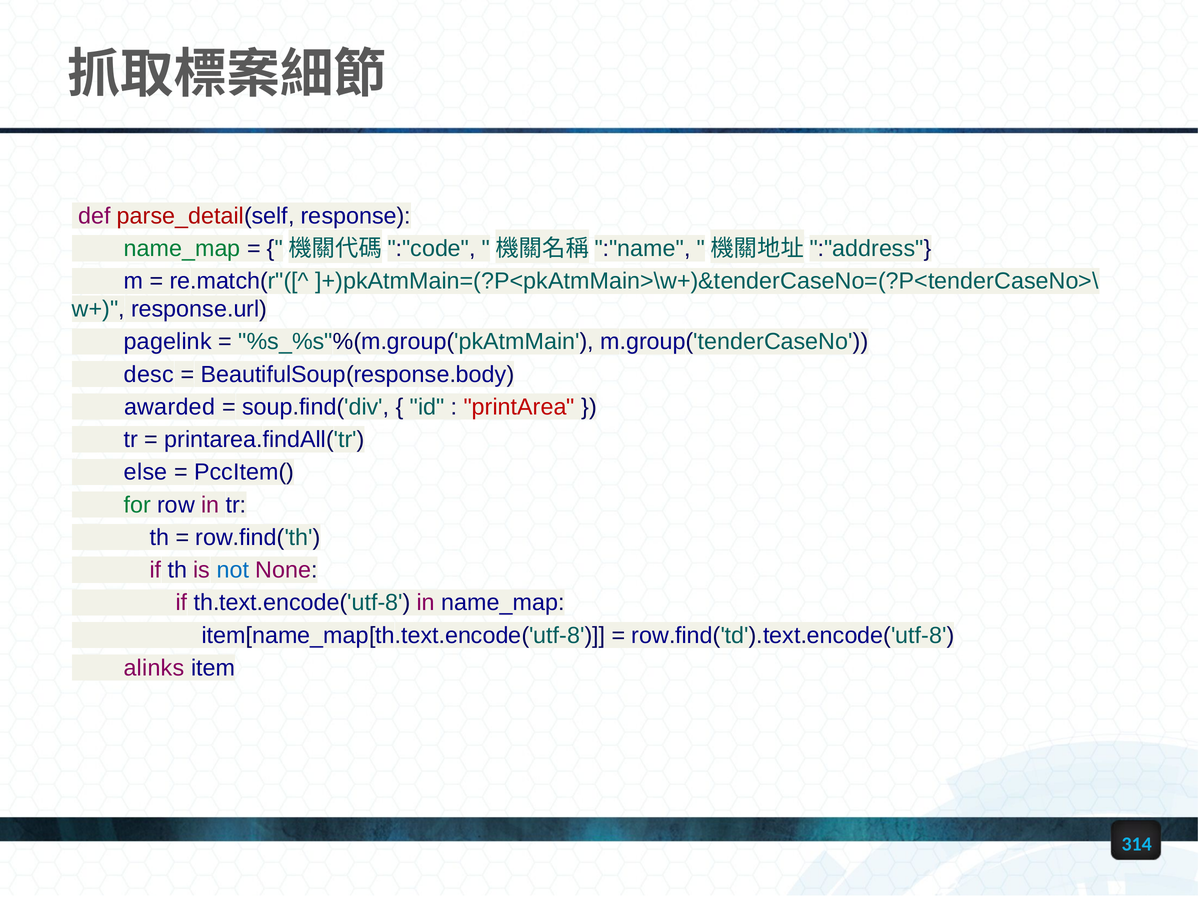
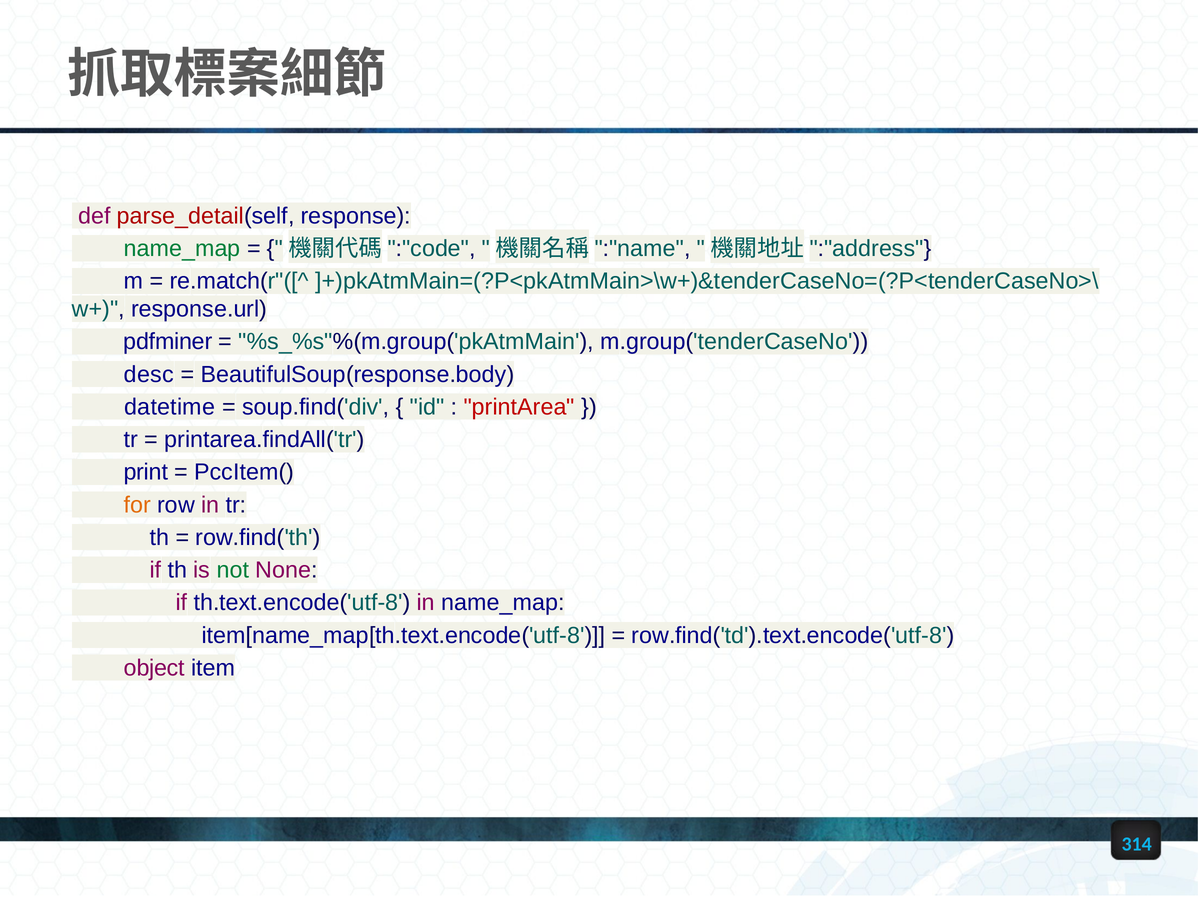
pagelink: pagelink -> pdfminer (168, 342)
awarded: awarded -> datetime (170, 407)
else: else -> print (146, 473)
for colour: green -> orange (137, 505)
not colour: blue -> green (233, 570)
alinks: alinks -> object (154, 668)
